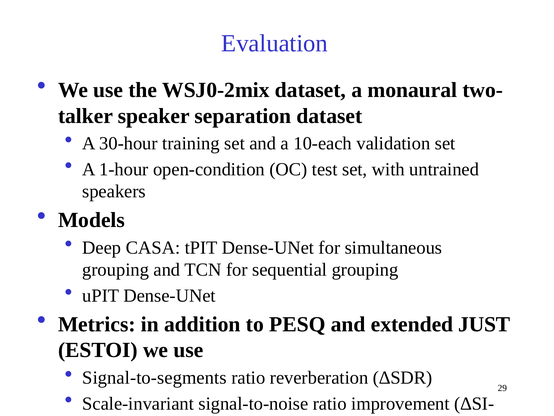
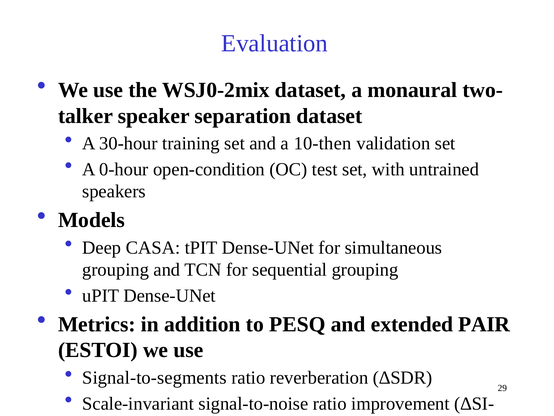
10-each: 10-each -> 10-then (323, 143)
1-hour: 1-hour -> 0-hour (124, 169)
JUST: JUST -> PAIR (484, 324)
